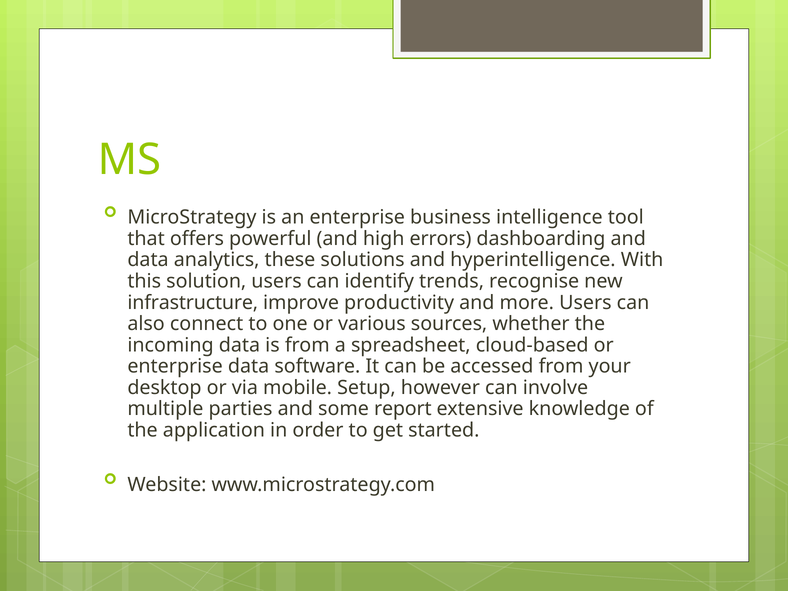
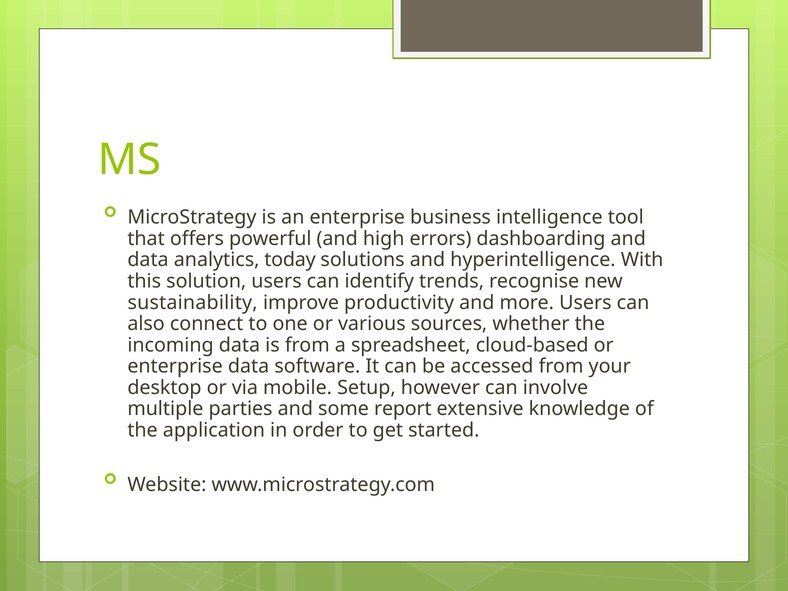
these: these -> today (290, 260)
infrastructure: infrastructure -> sustainability (193, 303)
